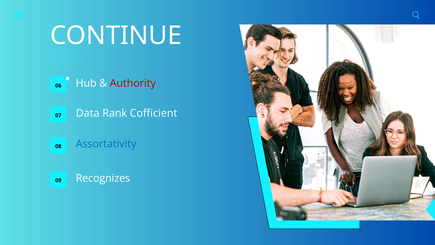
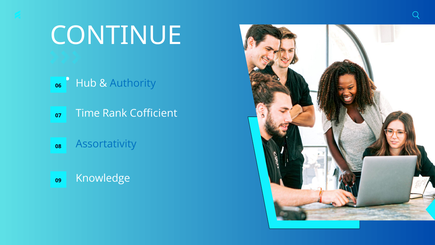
Authority colour: red -> blue (133, 83)
Data: Data -> Time (88, 113)
Recognizes: Recognizes -> Knowledge (103, 178)
